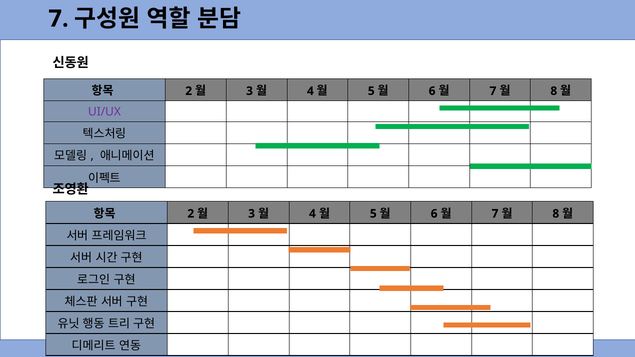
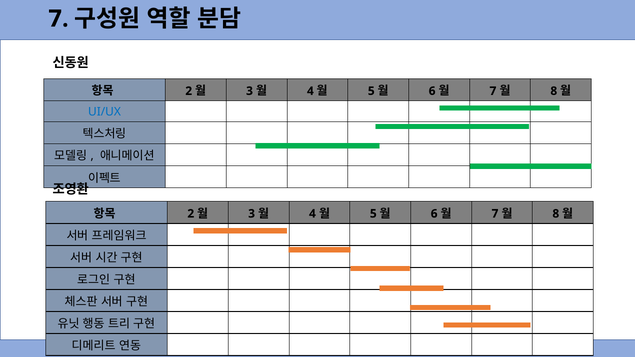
UI/UX colour: purple -> blue (105, 112)
